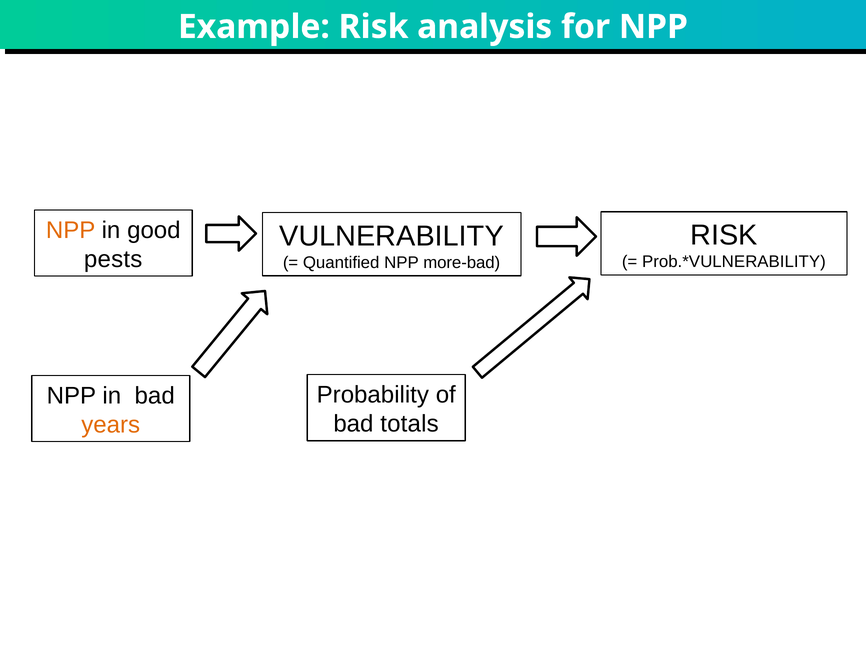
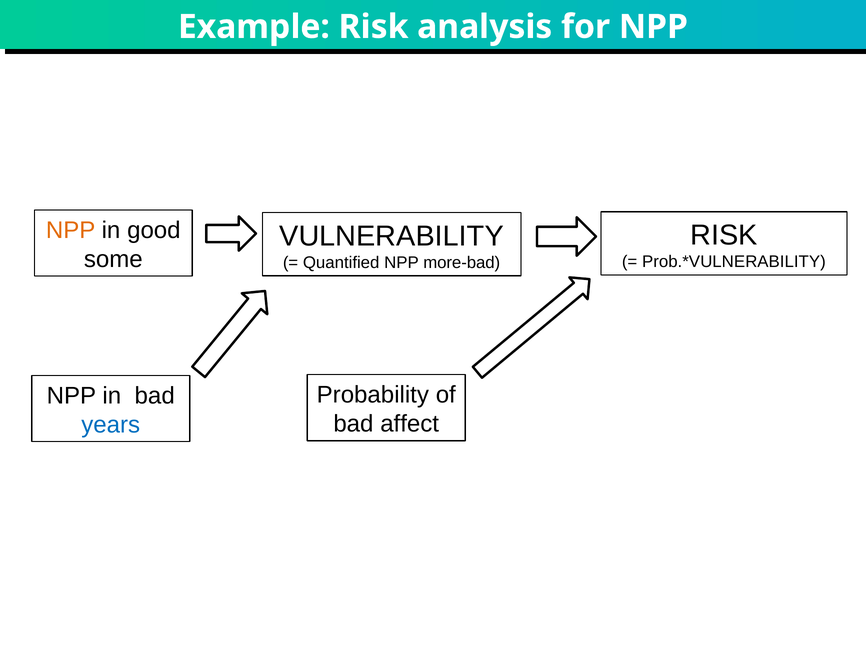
pests: pests -> some (113, 259)
totals: totals -> affect (410, 424)
years colour: orange -> blue (111, 425)
